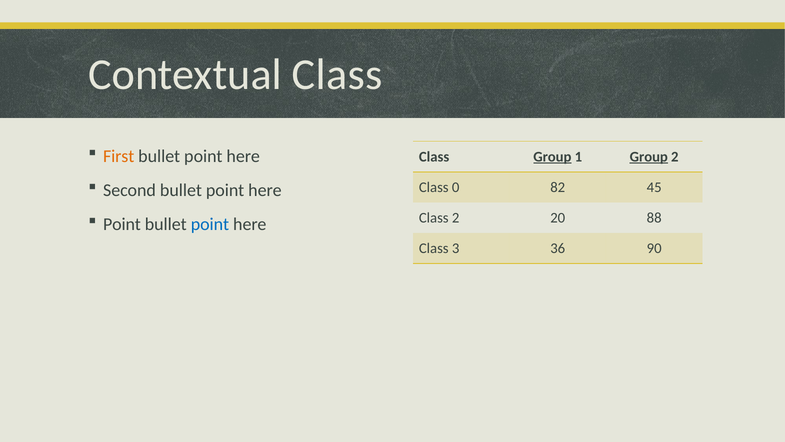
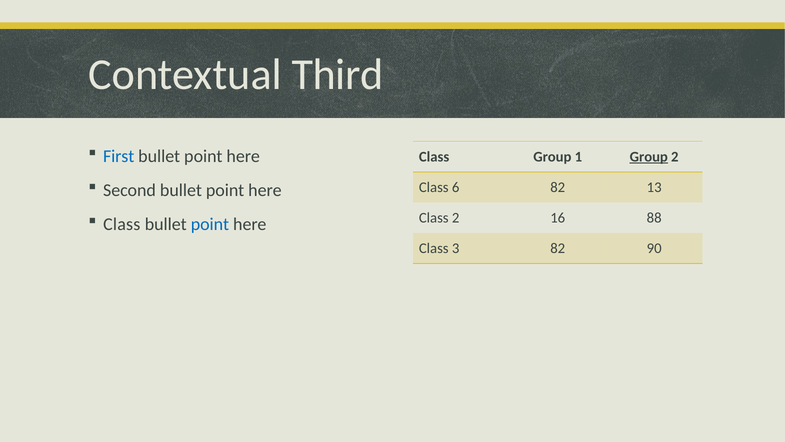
Contextual Class: Class -> Third (337, 74)
First colour: orange -> blue (119, 156)
Group underline: present -> none (552, 157)
0: 0 -> 6 (456, 187)
45: 45 -> 13 (654, 187)
20: 20 -> 16 (558, 218)
Point: Point -> Class (122, 224)
3 36: 36 -> 82 (558, 248)
